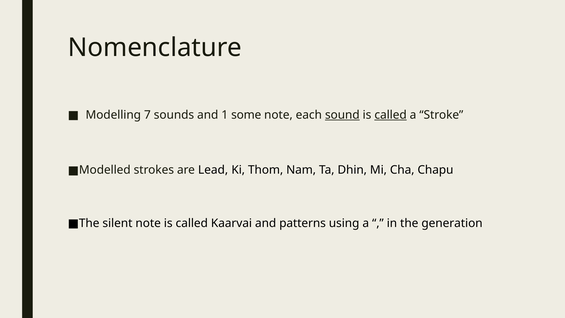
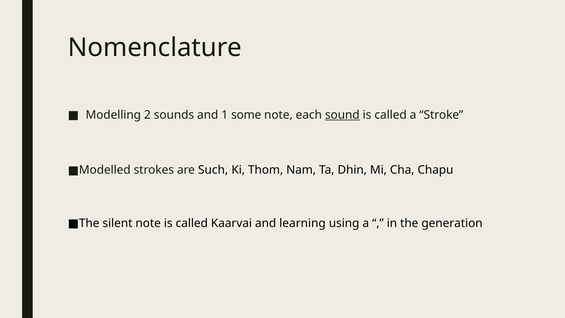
7: 7 -> 2 (147, 115)
called underline: present -> none (391, 115)
Lead: Lead -> Such (213, 170)
patterns: patterns -> learning (302, 223)
